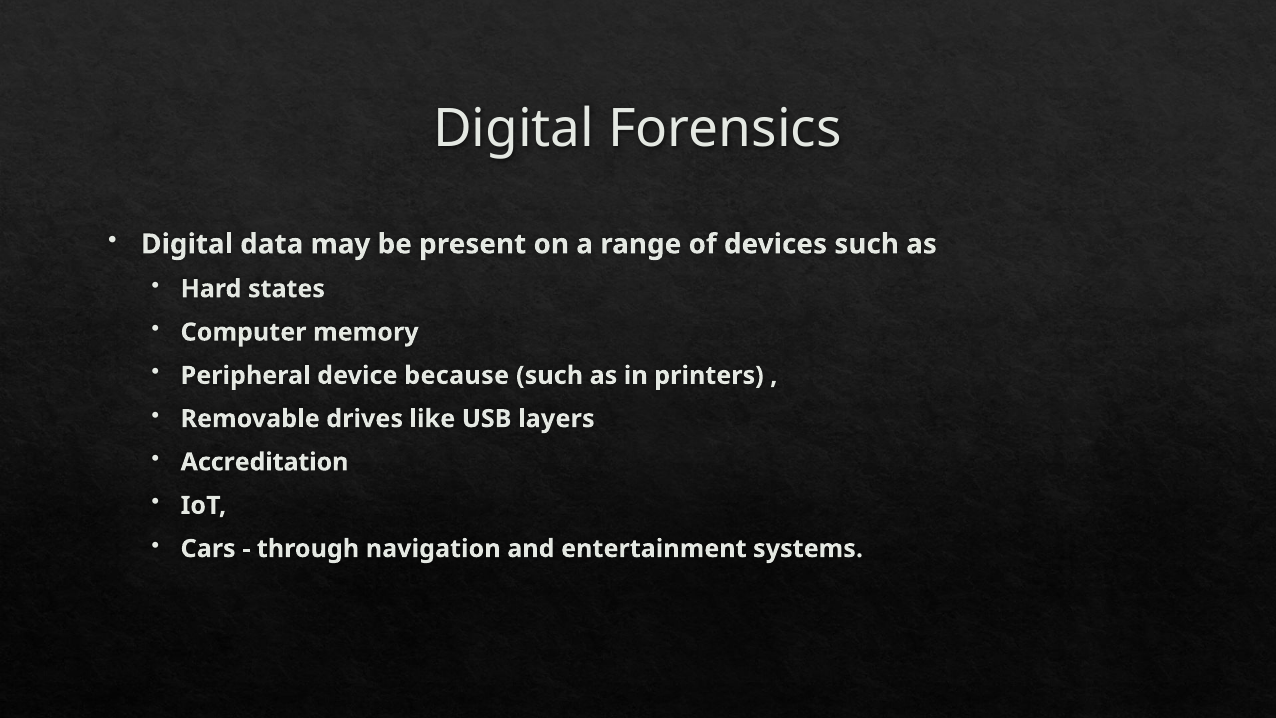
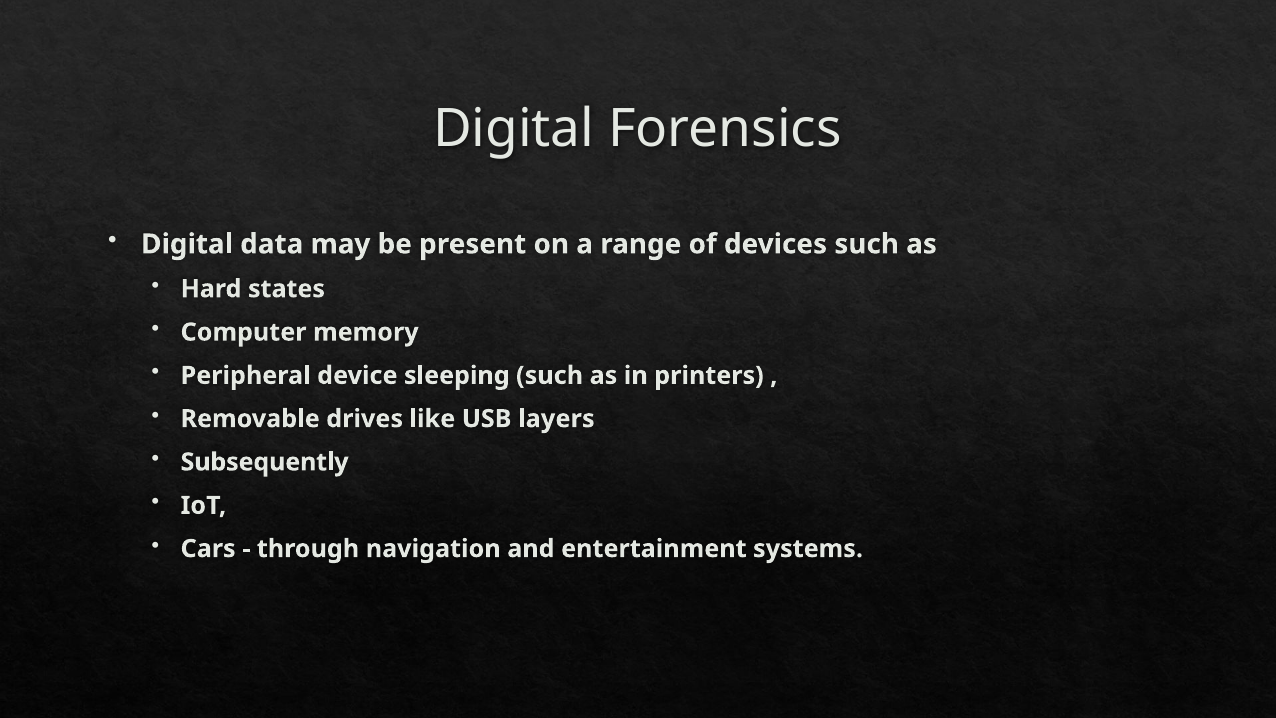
because: because -> sleeping (457, 375)
Accreditation: Accreditation -> Subsequently (265, 462)
